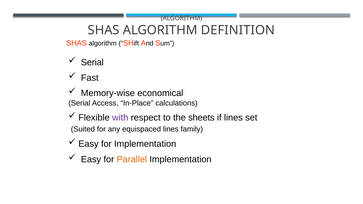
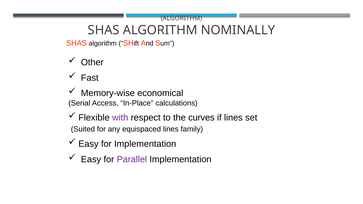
DEFINITION: DEFINITION -> NOMINALLY (238, 30)
Serial: Serial -> Other (92, 62)
sheets: sheets -> curves (201, 118)
Parallel colour: orange -> purple (132, 160)
